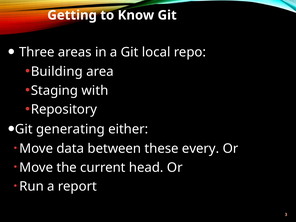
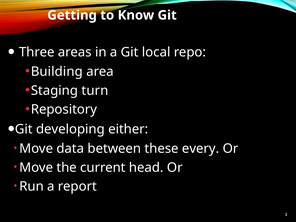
with: with -> turn (95, 90)
generating: generating -> developing (70, 129)
